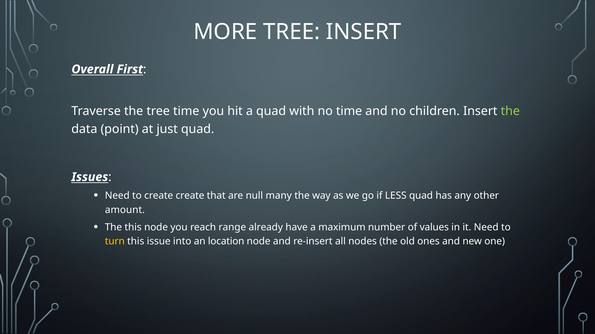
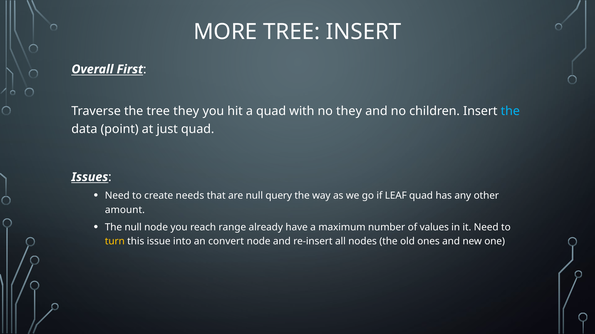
tree time: time -> they (186, 111)
no time: time -> they (349, 111)
the colour: light green -> light blue (510, 111)
create create: create -> needs (190, 196)
many: many -> query (279, 196)
LESS: LESS -> LEAF (396, 196)
The this: this -> null (133, 228)
location: location -> convert (226, 242)
